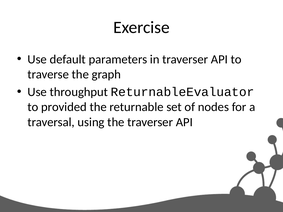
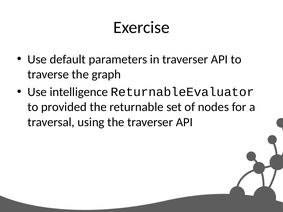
throughput: throughput -> intelligence (79, 92)
